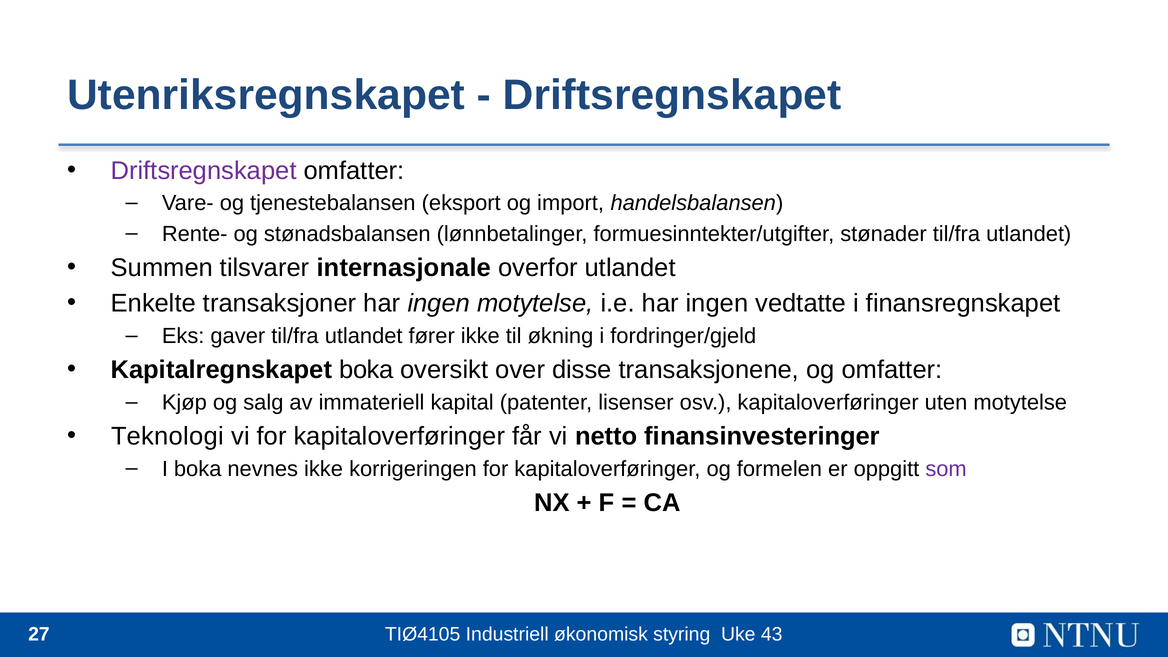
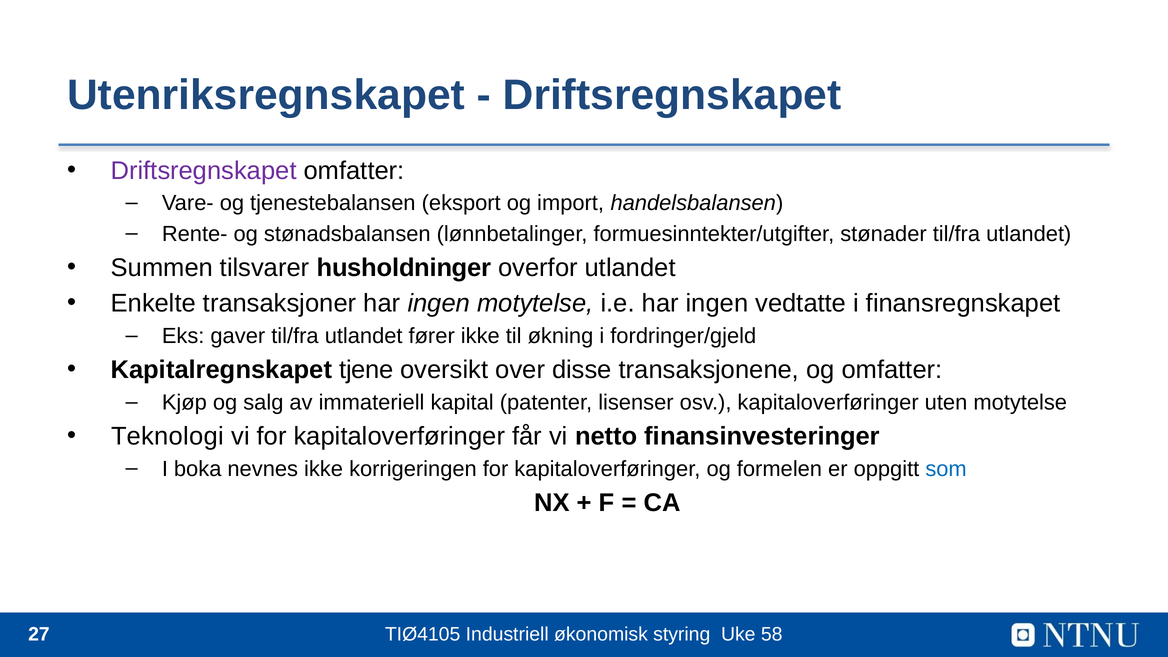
internasjonale: internasjonale -> husholdninger (404, 268)
Kapitalregnskapet boka: boka -> tjene (366, 370)
som colour: purple -> blue (946, 469)
43: 43 -> 58 (772, 634)
